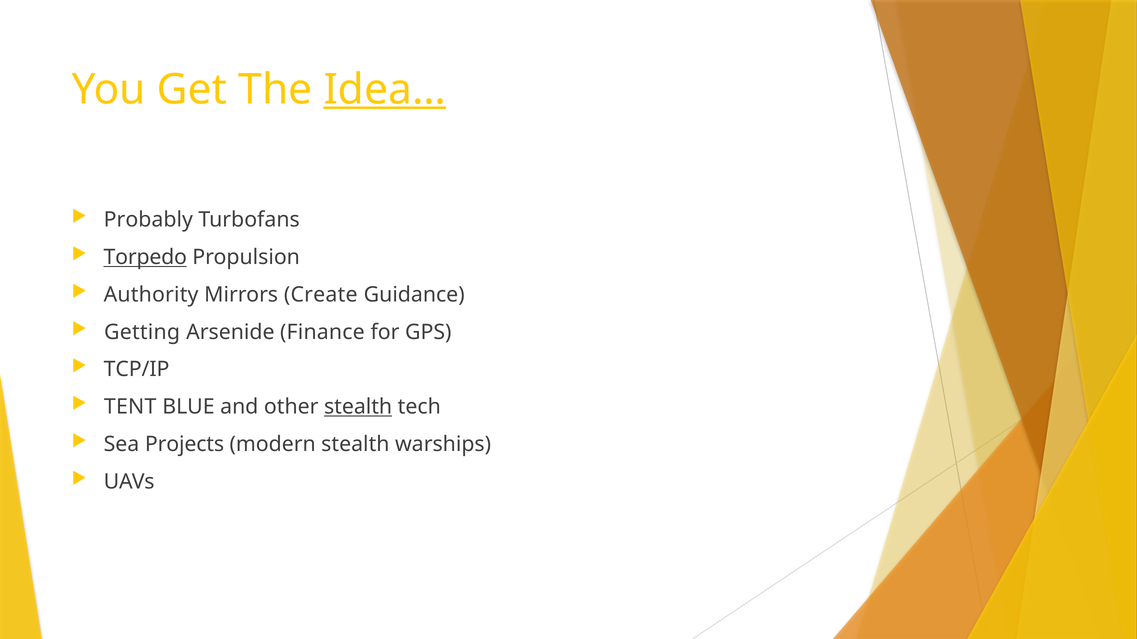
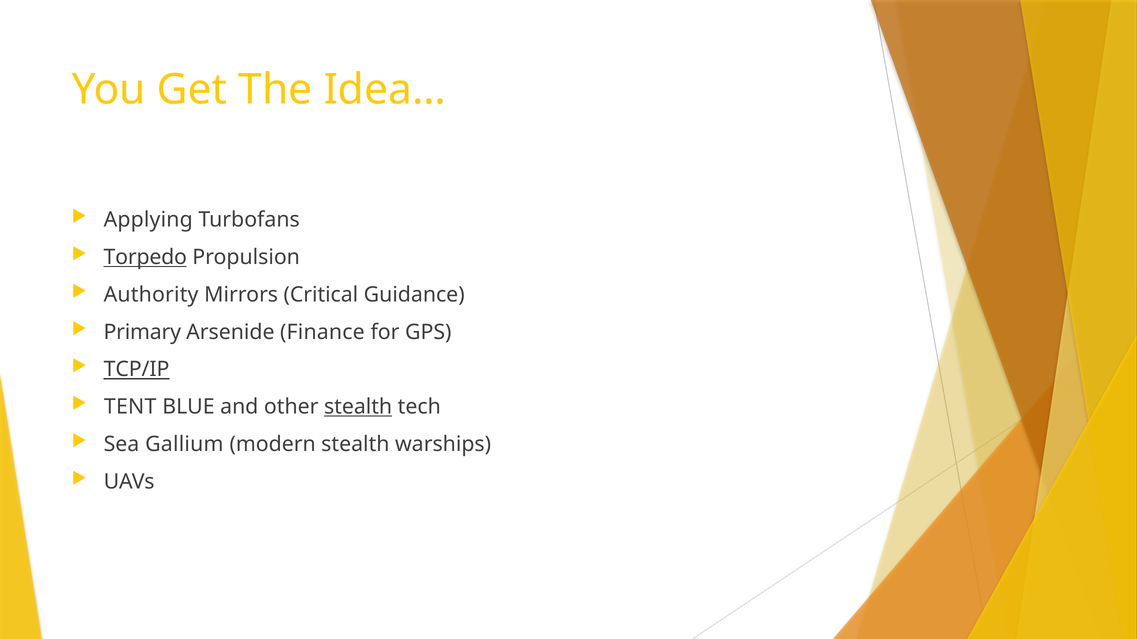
Idea… underline: present -> none (385, 90)
Probably: Probably -> Applying (148, 220)
Create: Create -> Critical (321, 295)
Getting: Getting -> Primary (142, 332)
TCP/IP underline: none -> present (137, 370)
Projects: Projects -> Gallium (184, 445)
